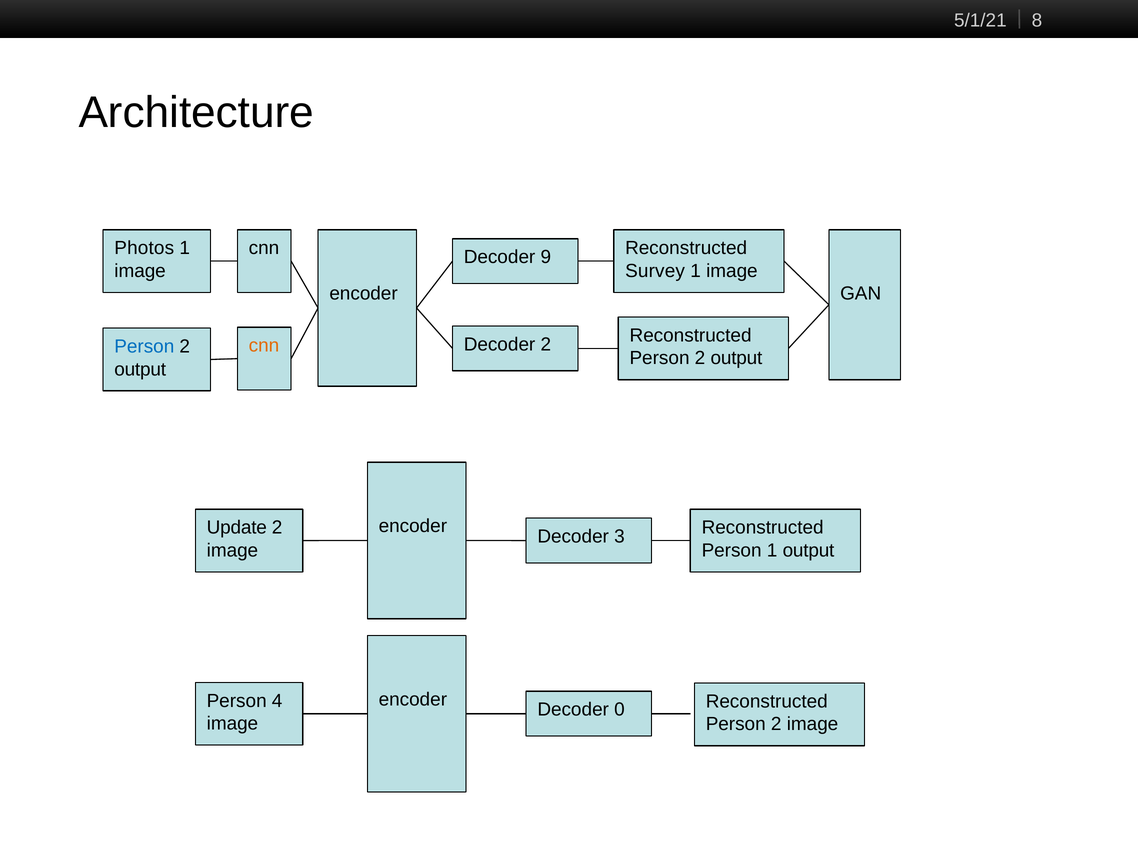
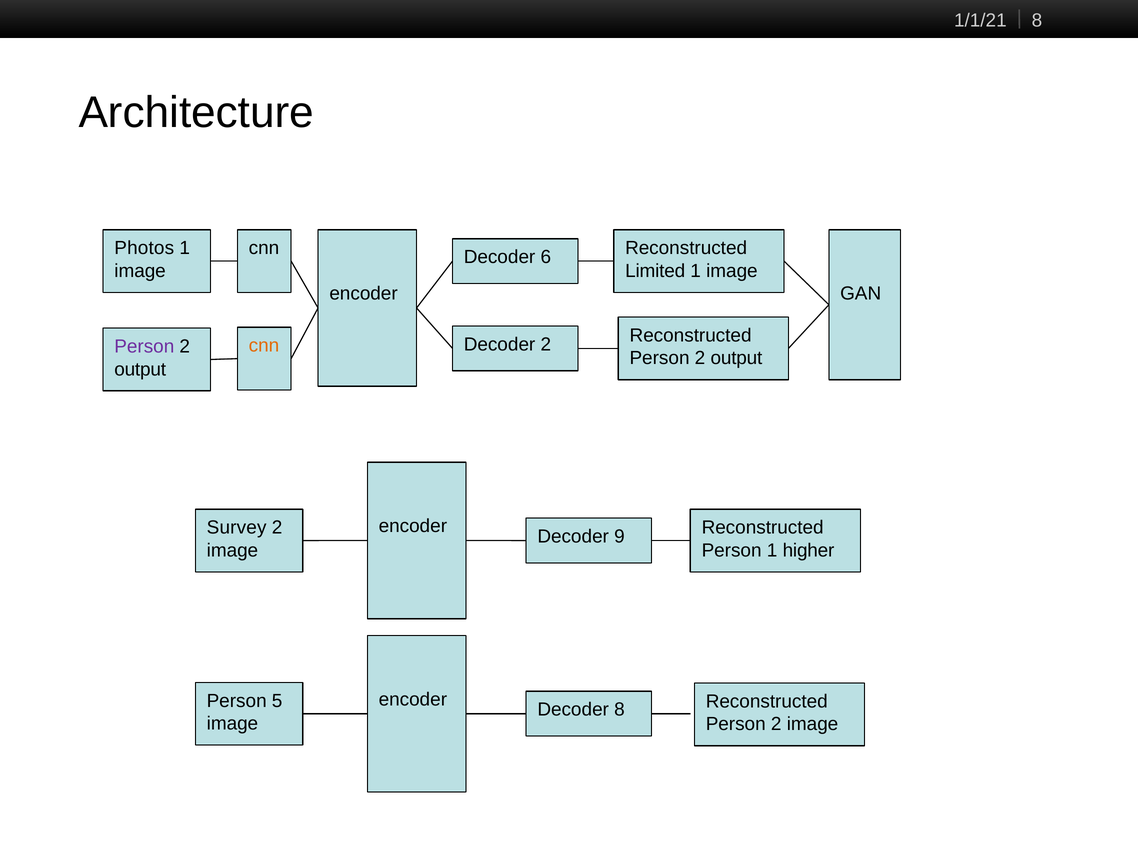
5/1/21: 5/1/21 -> 1/1/21 (980, 20)
9: 9 -> 6 (546, 257)
Survey: Survey -> Limited (655, 271)
Person colour: blue -> purple (144, 346)
Update: Update -> Survey (237, 527)
3: 3 -> 9 (619, 536)
1 output: output -> higher (808, 550)
4: 4 -> 5 (277, 700)
Decoder 0: 0 -> 8 (619, 709)
